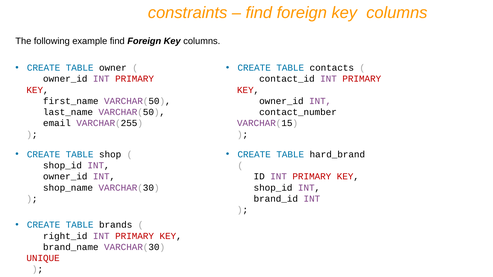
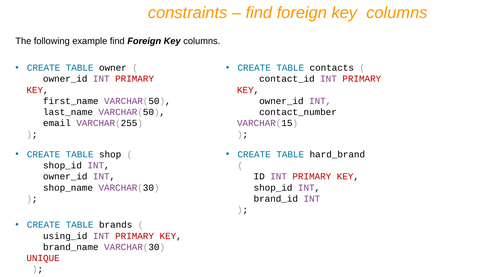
right_id: right_id -> using_id (65, 236)
